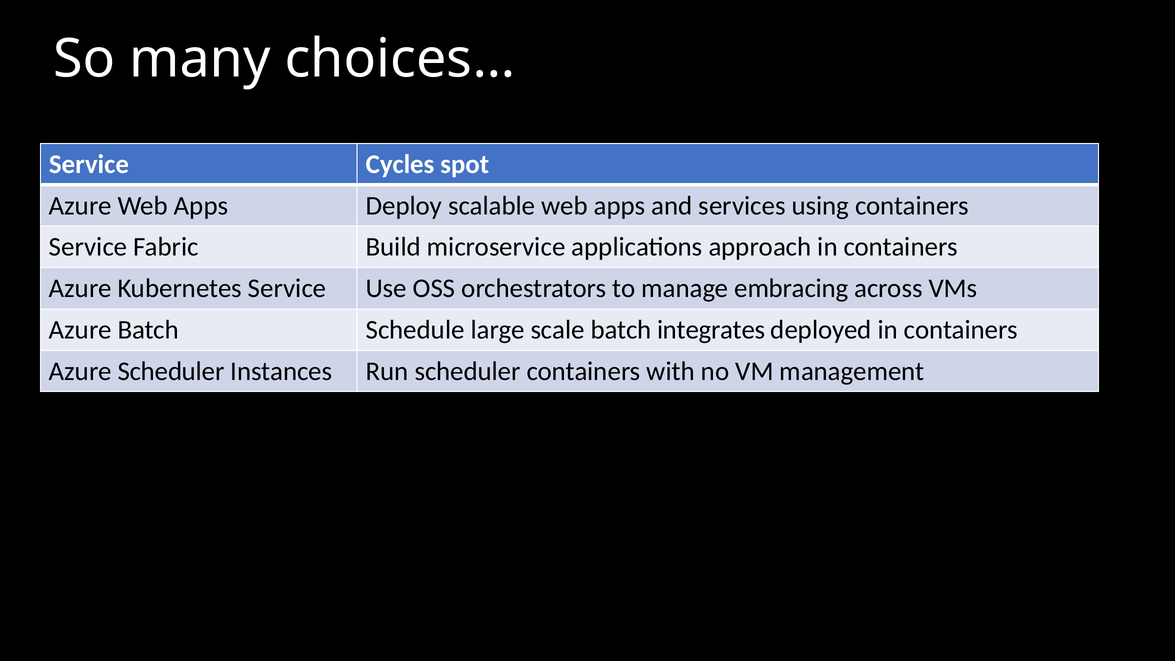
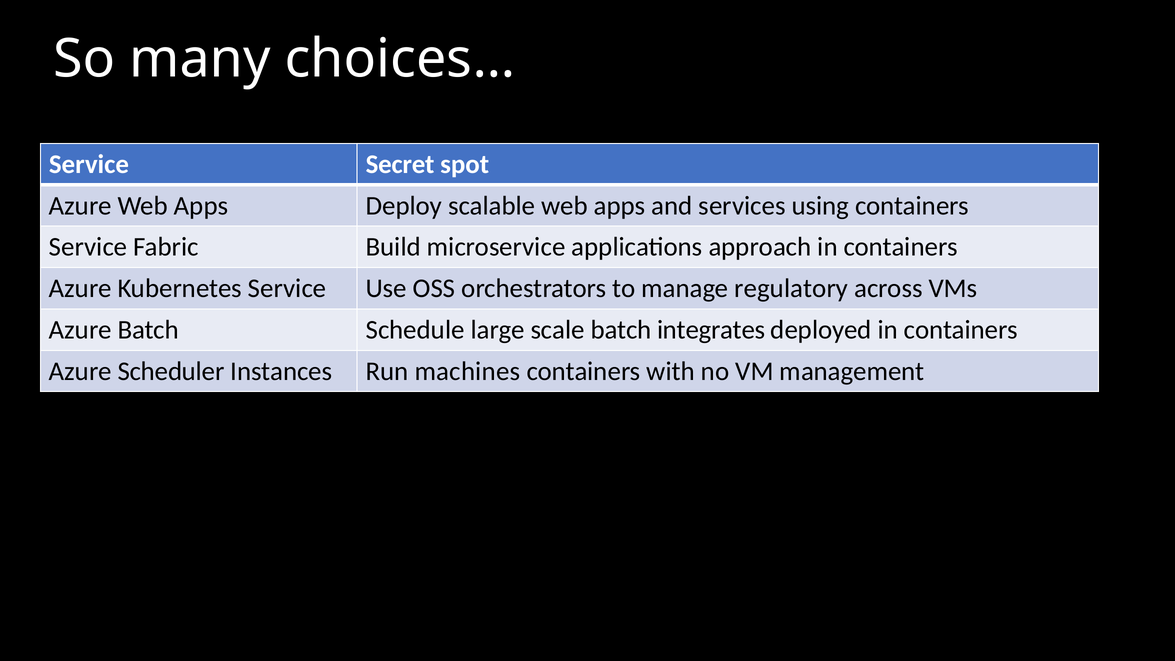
Cycles: Cycles -> Secret (400, 164)
embracing: embracing -> regulatory (791, 288)
Run scheduler: scheduler -> machines (467, 371)
